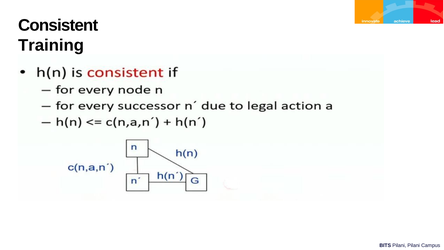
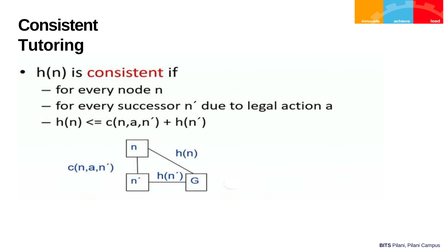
Training: Training -> Tutoring (51, 45)
